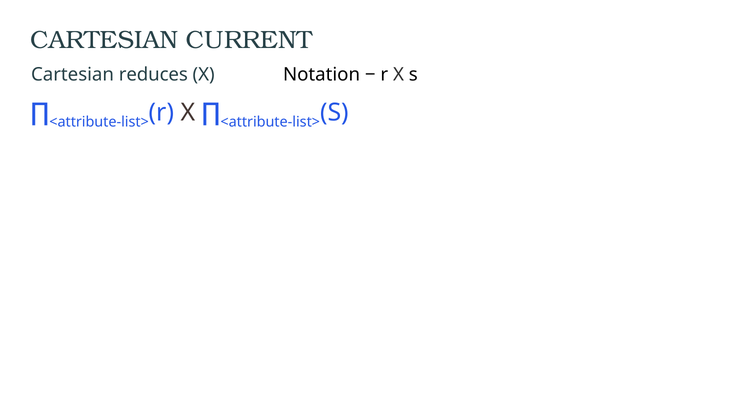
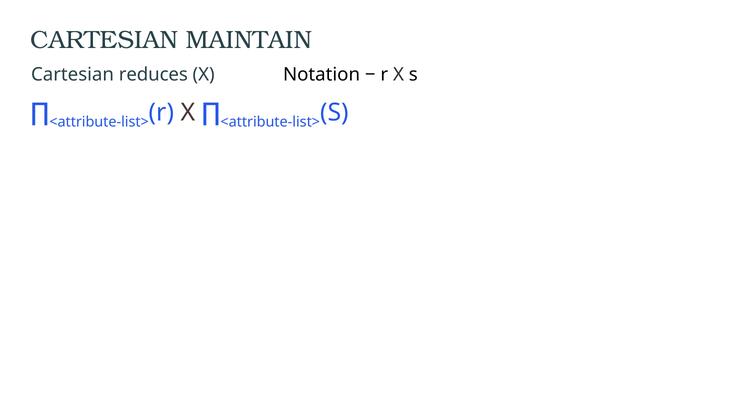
CURRENT: CURRENT -> MAINTAIN (249, 40)
